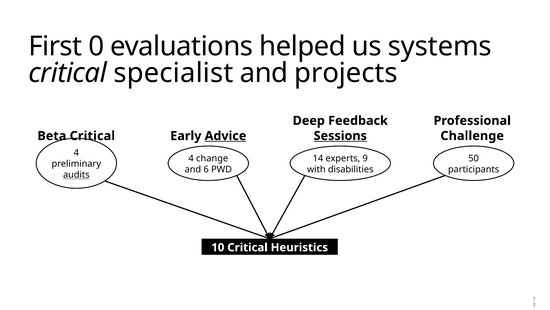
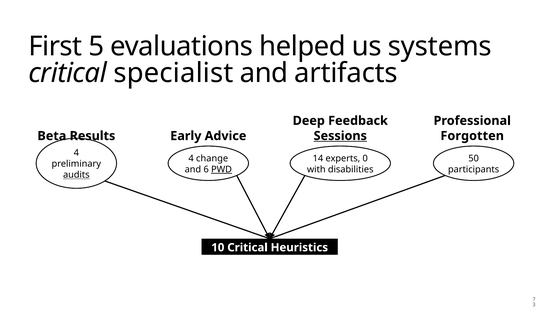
0: 0 -> 5 (96, 46)
projects: projects -> artifacts (346, 73)
Challenge: Challenge -> Forgotten (472, 136)
Beta Critical: Critical -> Results (92, 136)
Advice underline: present -> none (226, 136)
9: 9 -> 0 (365, 158)
PWD underline: none -> present (222, 169)
